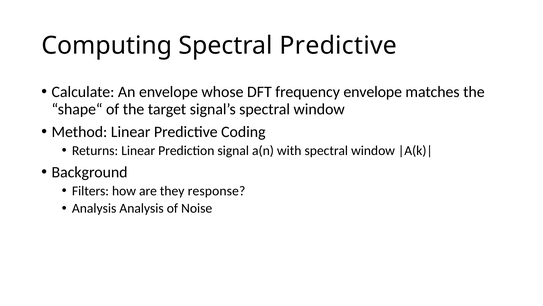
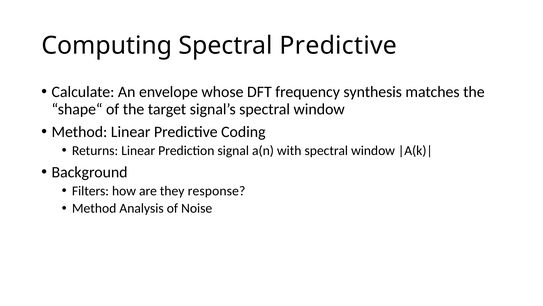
frequency envelope: envelope -> synthesis (373, 92)
Analysis: Analysis -> Method (94, 208)
